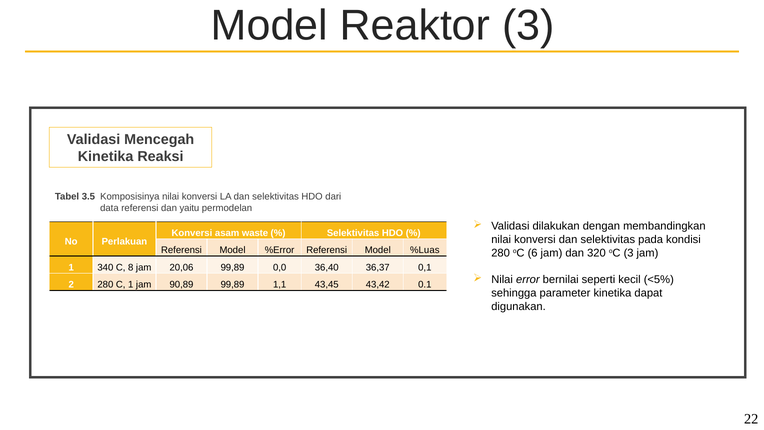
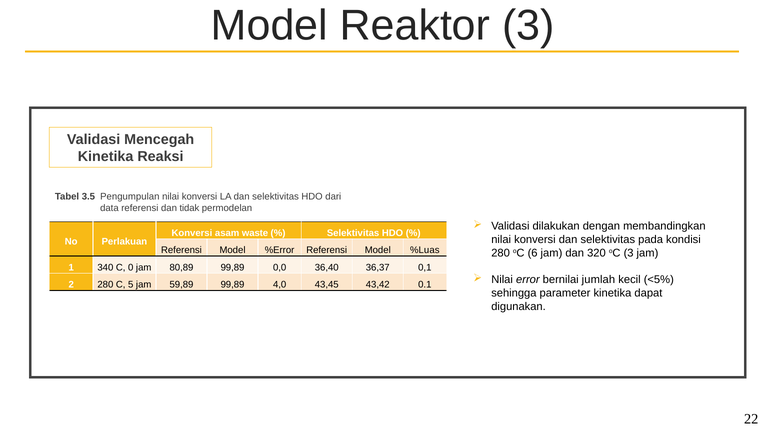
Komposisinya: Komposisinya -> Pengumpulan (130, 196)
yaitu: yaitu -> tidak (189, 208)
8: 8 -> 0 (131, 267)
20,06: 20,06 -> 80,89 (181, 267)
seperti: seperti -> jumlah (598, 280)
C 1: 1 -> 5 (131, 285)
90,89: 90,89 -> 59,89 (181, 285)
1,1: 1,1 -> 4,0 (280, 285)
